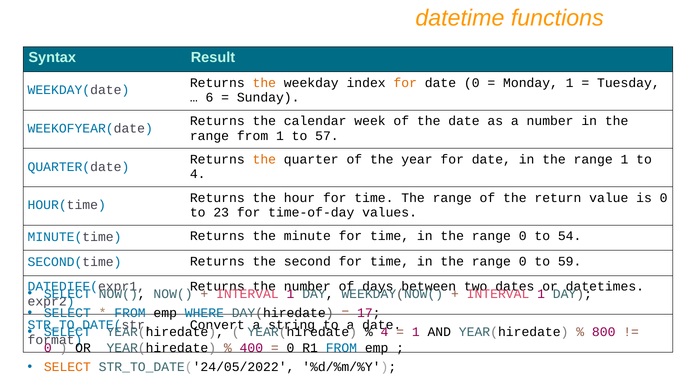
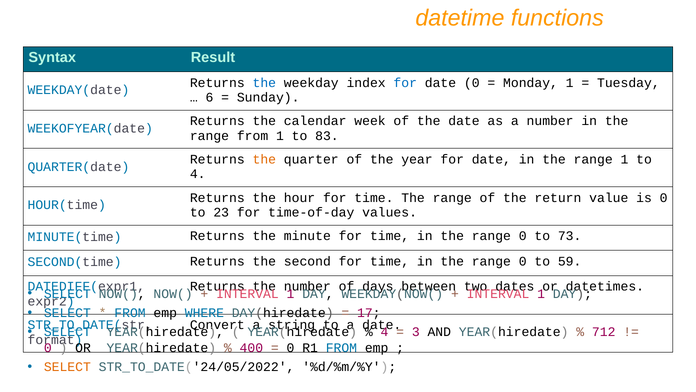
the colour: orange -> blue (264, 83)
for colour: orange -> blue (405, 83)
57: 57 -> 83 (327, 136)
54: 54 -> 73 (570, 236)
1: 1 -> 3 (416, 332)
800: 800 -> 712 (604, 332)
